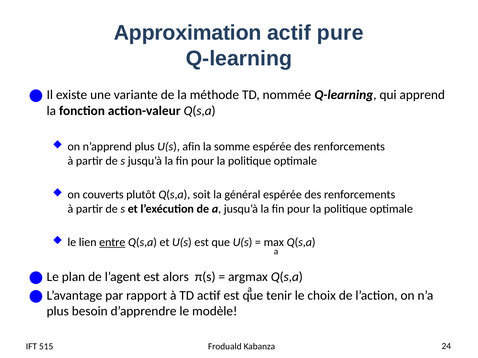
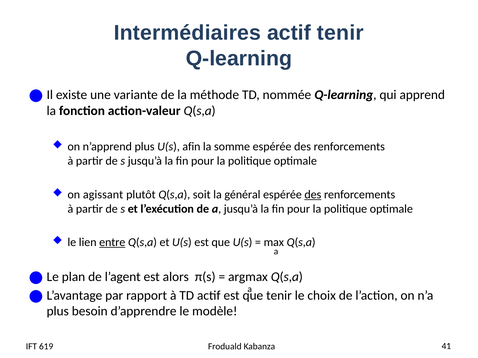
Approximation: Approximation -> Intermédiaires (187, 33)
actif pure: pure -> tenir (340, 33)
couverts: couverts -> agissant (103, 195)
des underline: none -> present (313, 195)
515: 515 -> 619 (46, 347)
24: 24 -> 41 (446, 347)
